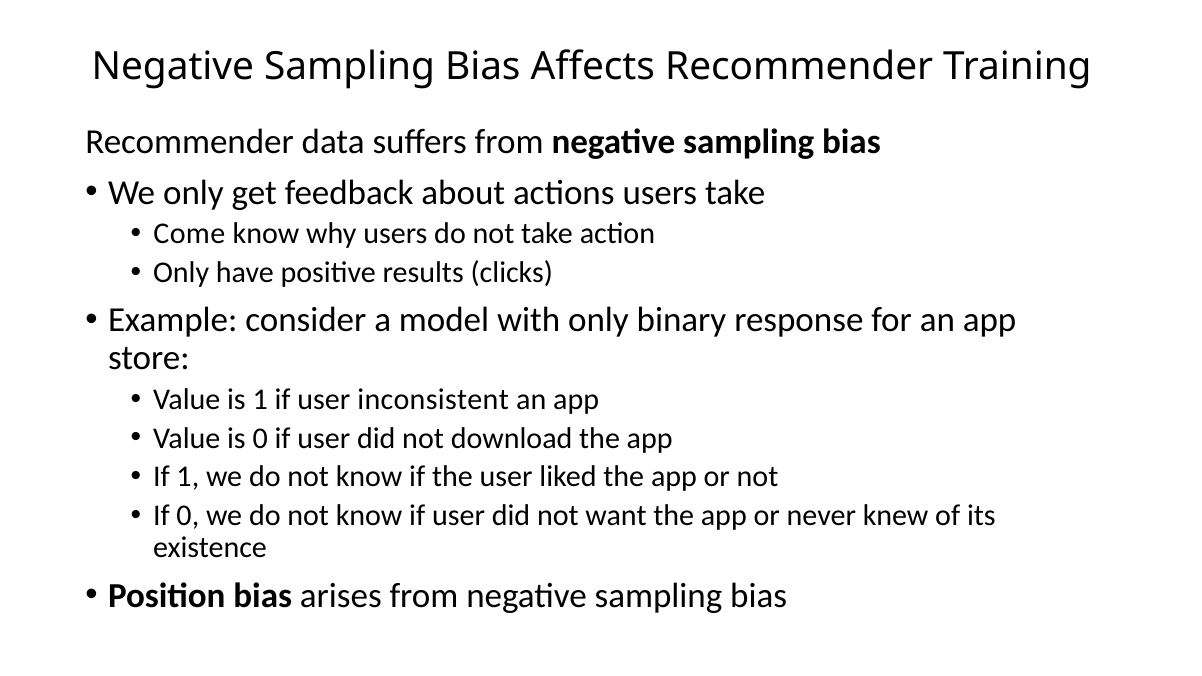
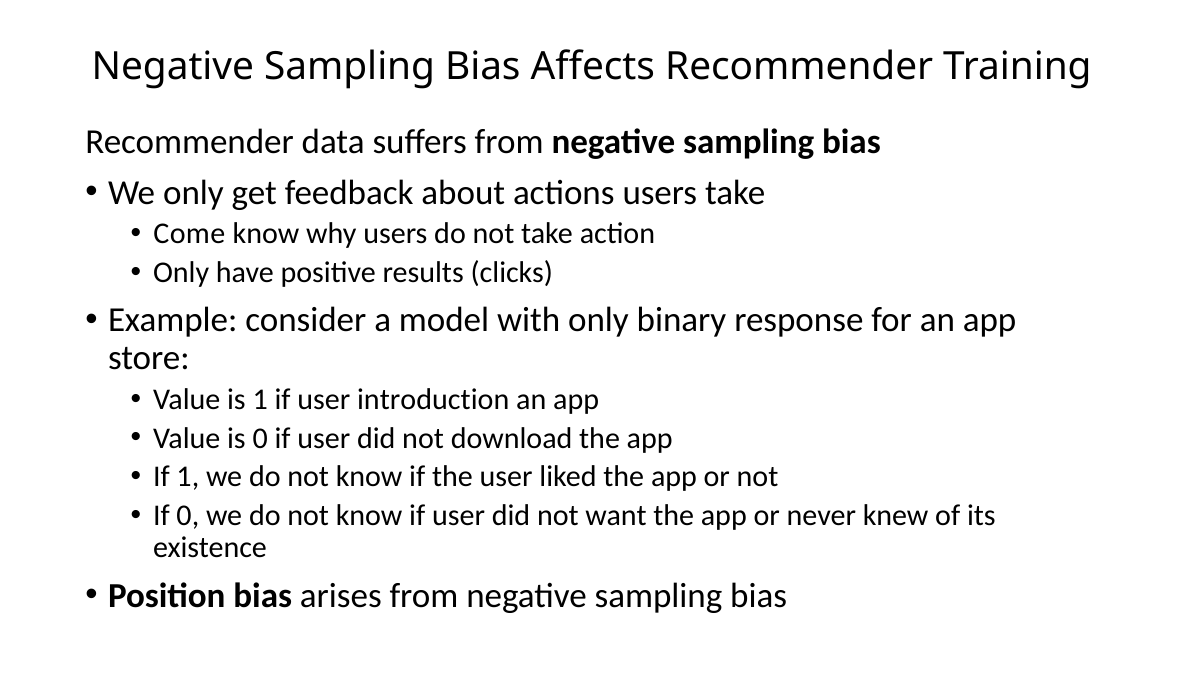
inconsistent: inconsistent -> introduction (433, 400)
